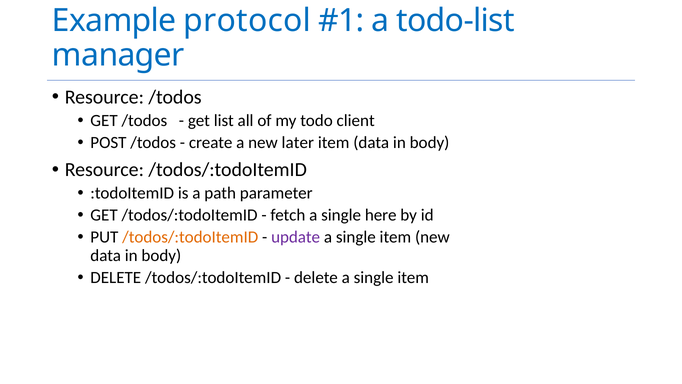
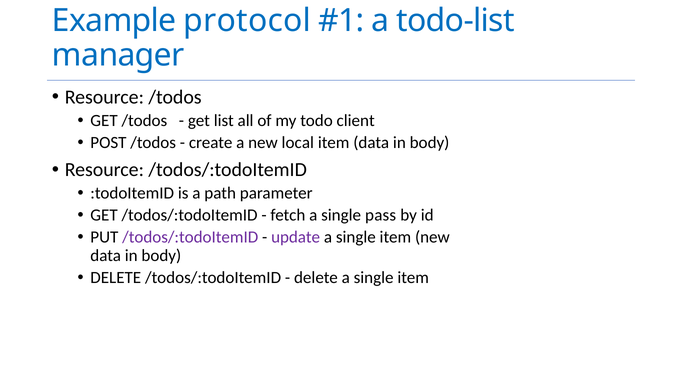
later: later -> local (298, 143)
here: here -> pass (381, 215)
/todos/:todoItemID colour: orange -> purple (190, 237)
